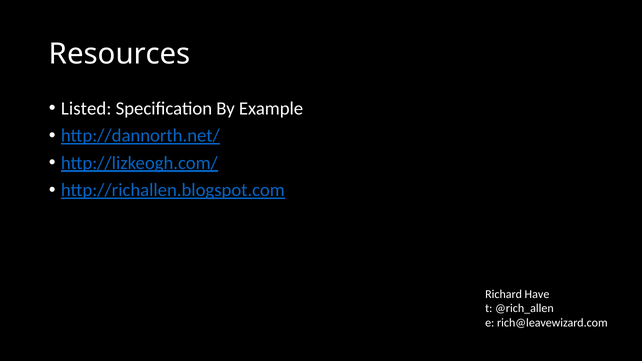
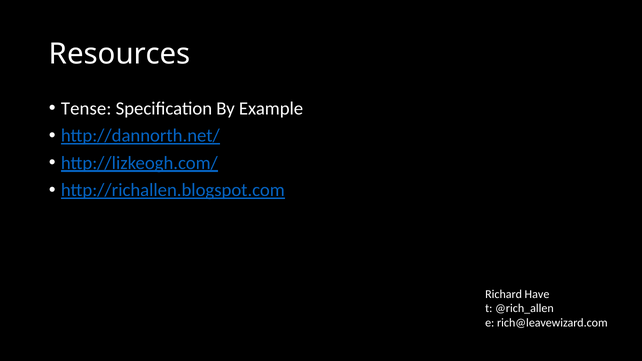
Listed: Listed -> Tense (86, 109)
